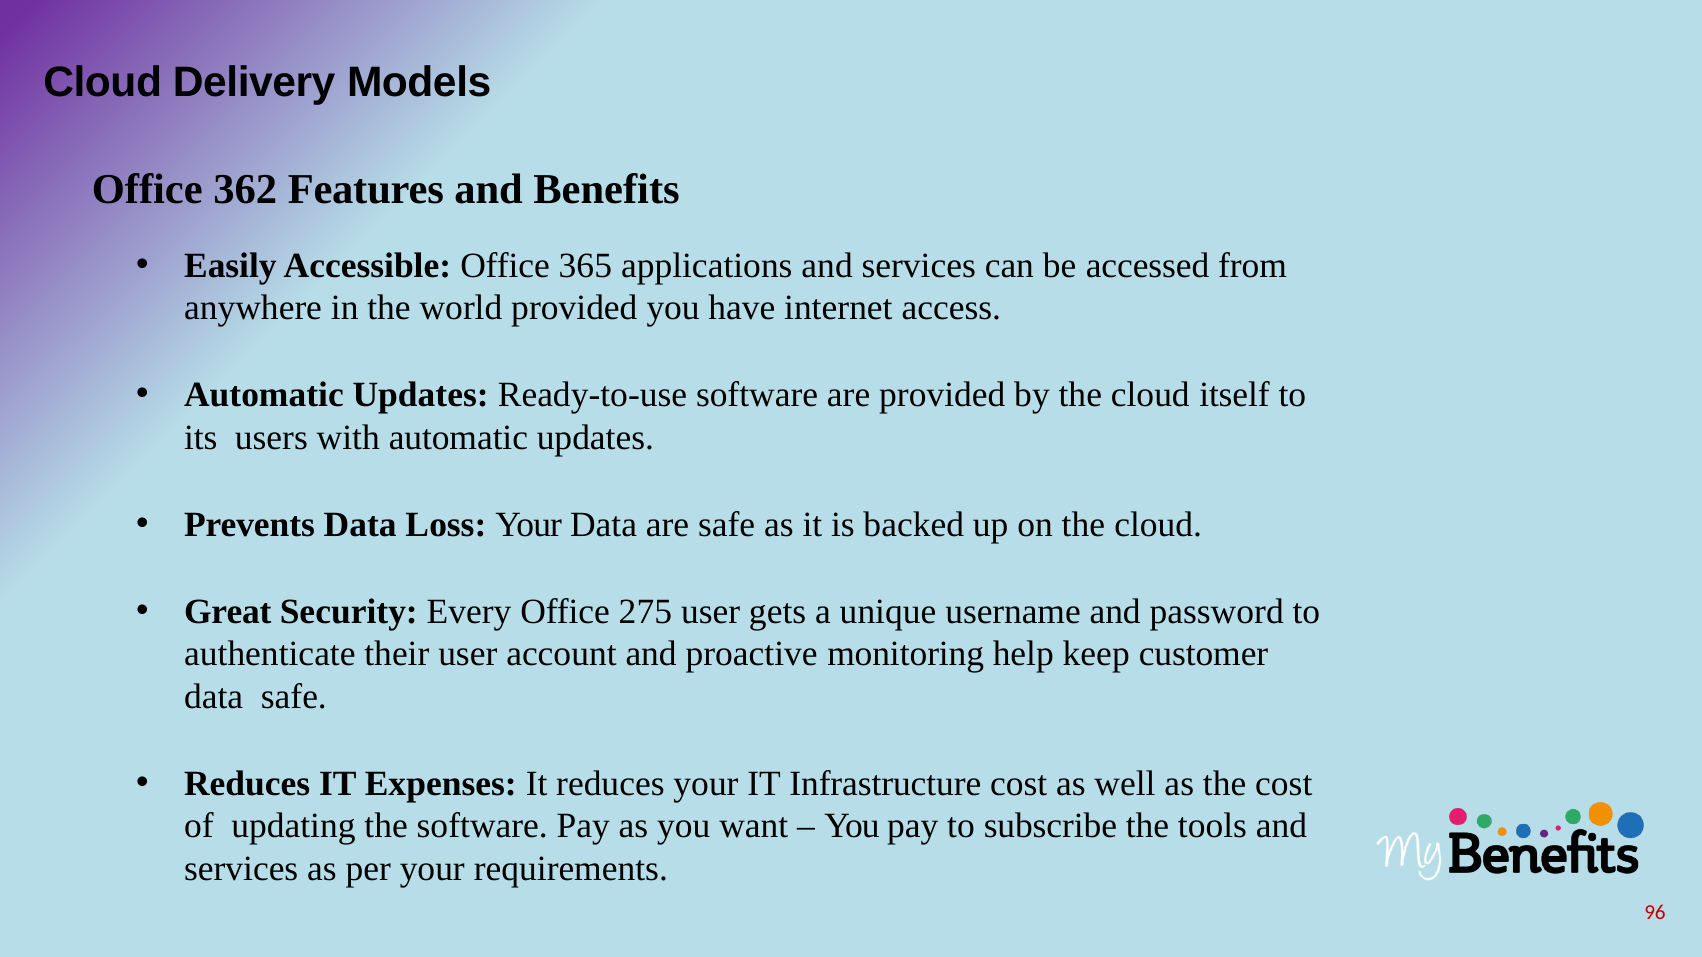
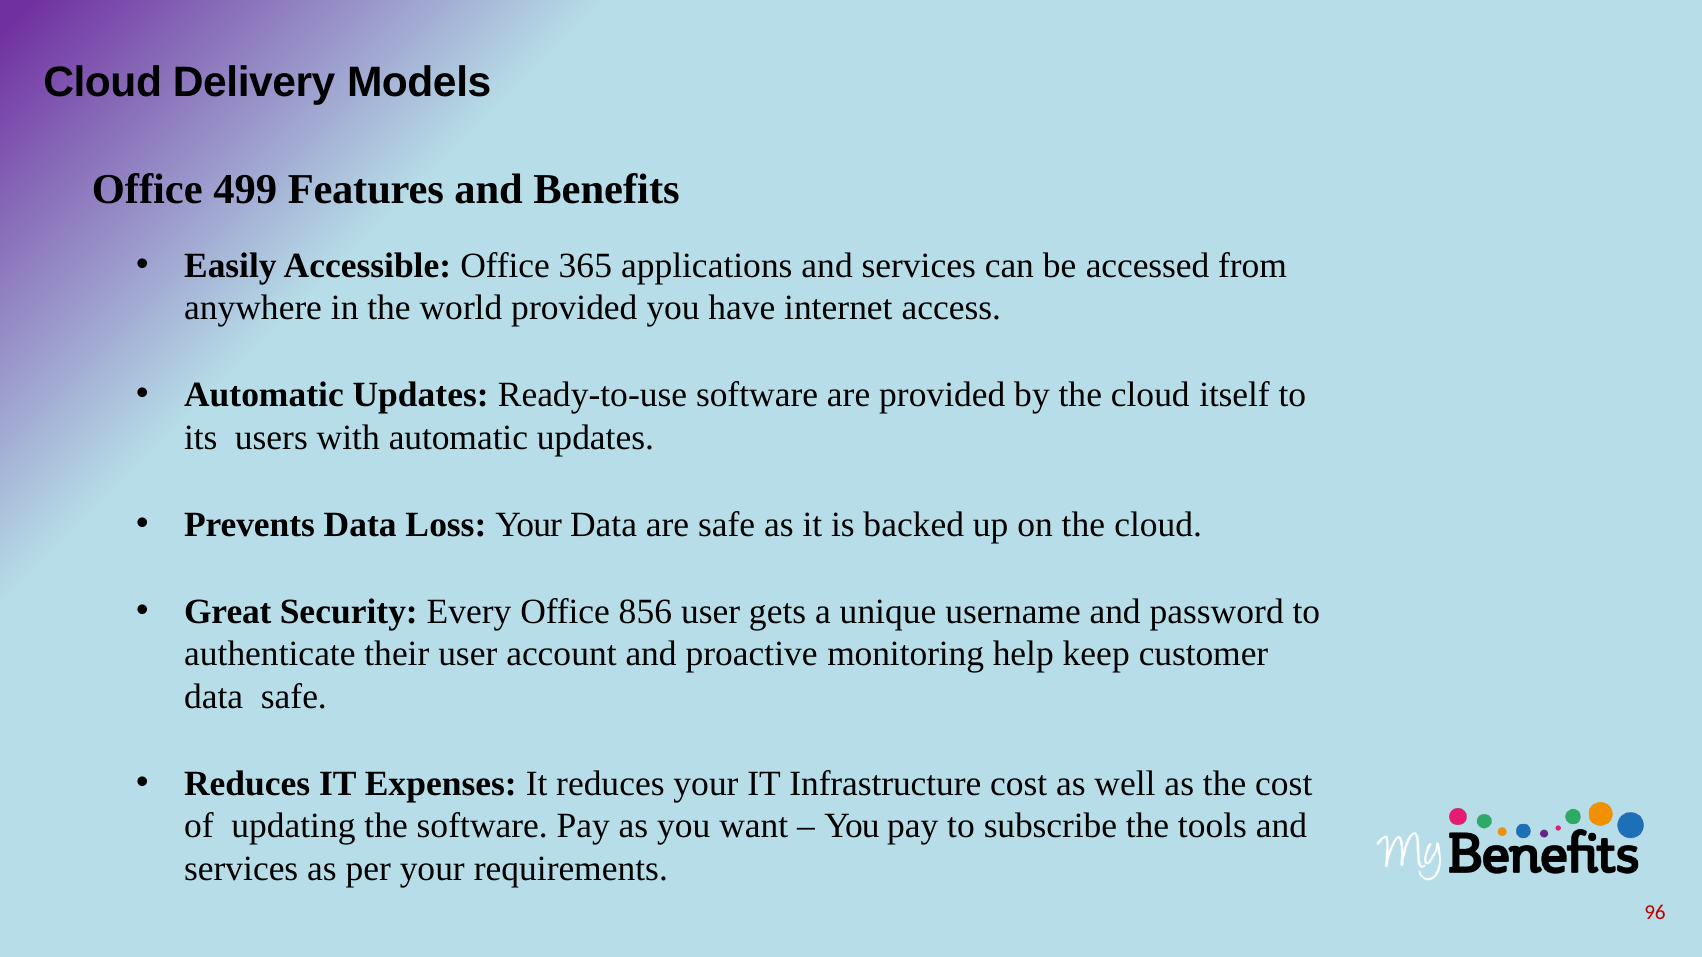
362: 362 -> 499 (245, 190)
275: 275 -> 856 (645, 612)
